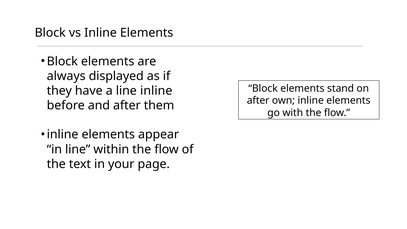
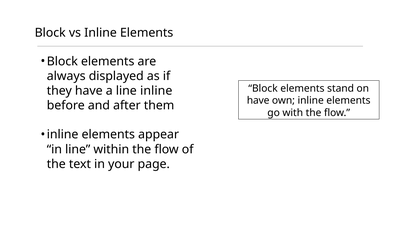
after: after -> have (258, 101)
